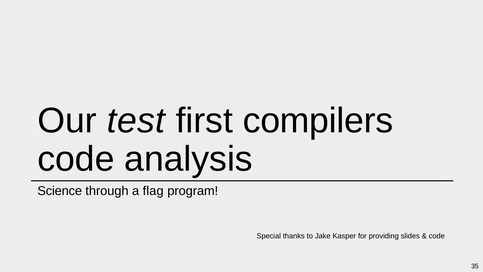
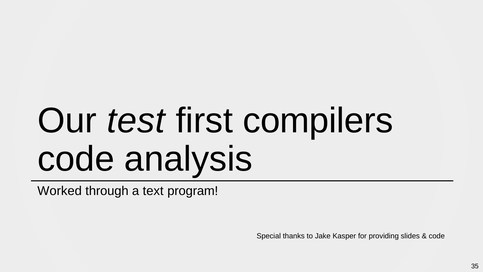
Science: Science -> Worked (60, 191)
flag: flag -> text (153, 191)
